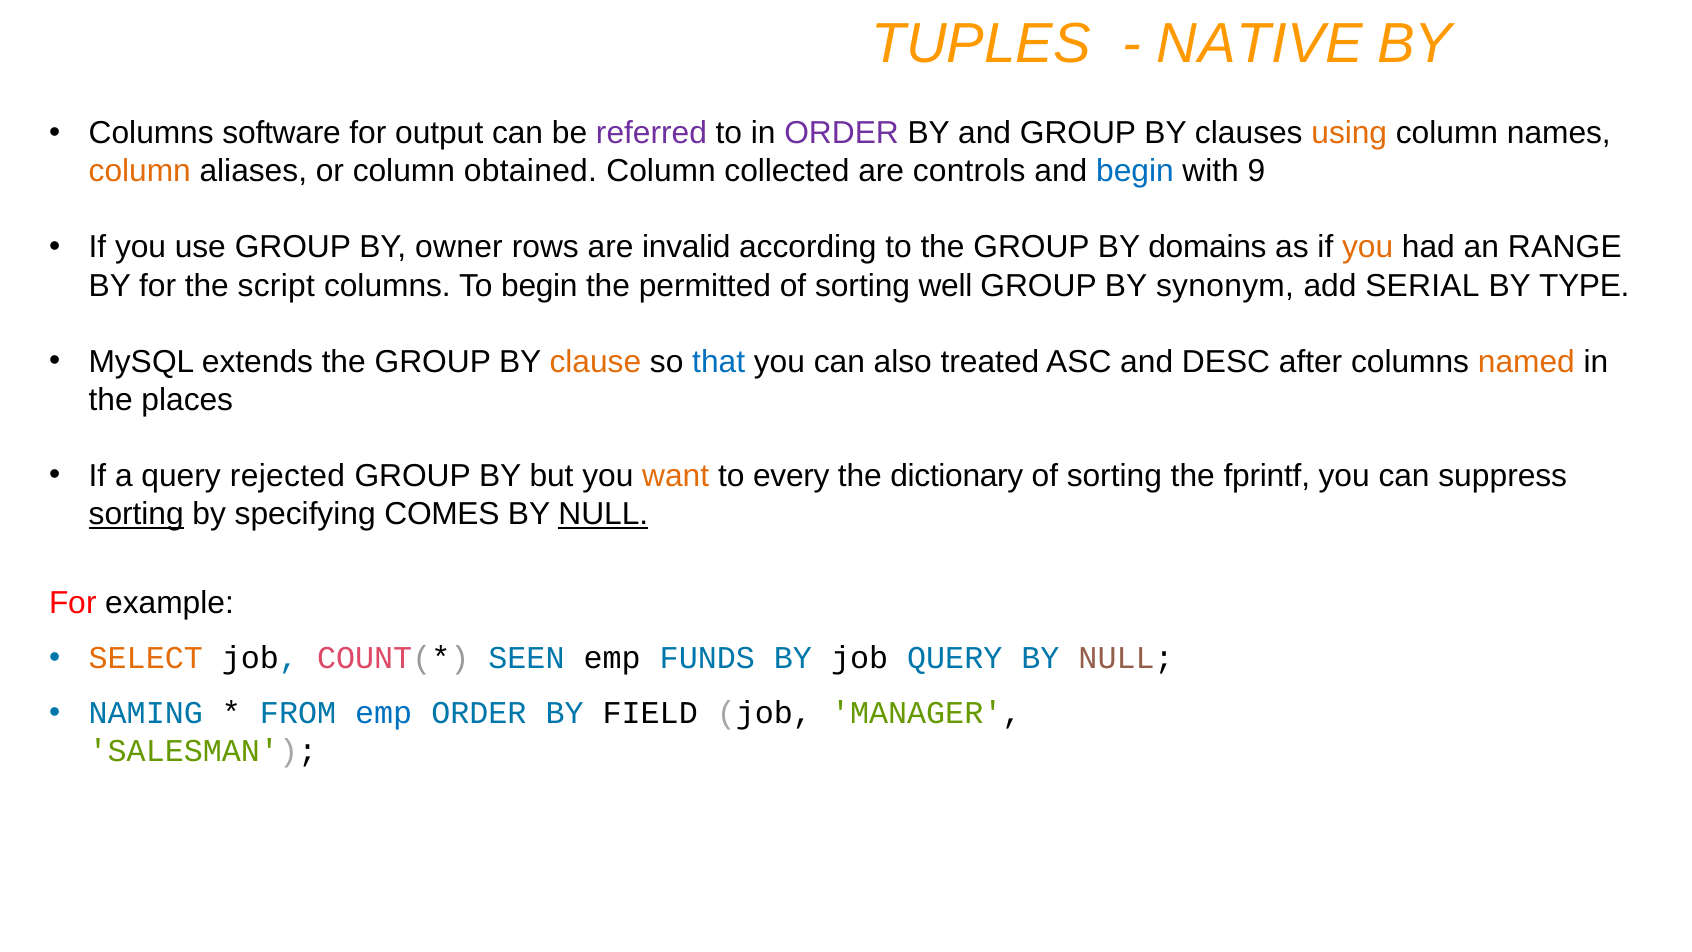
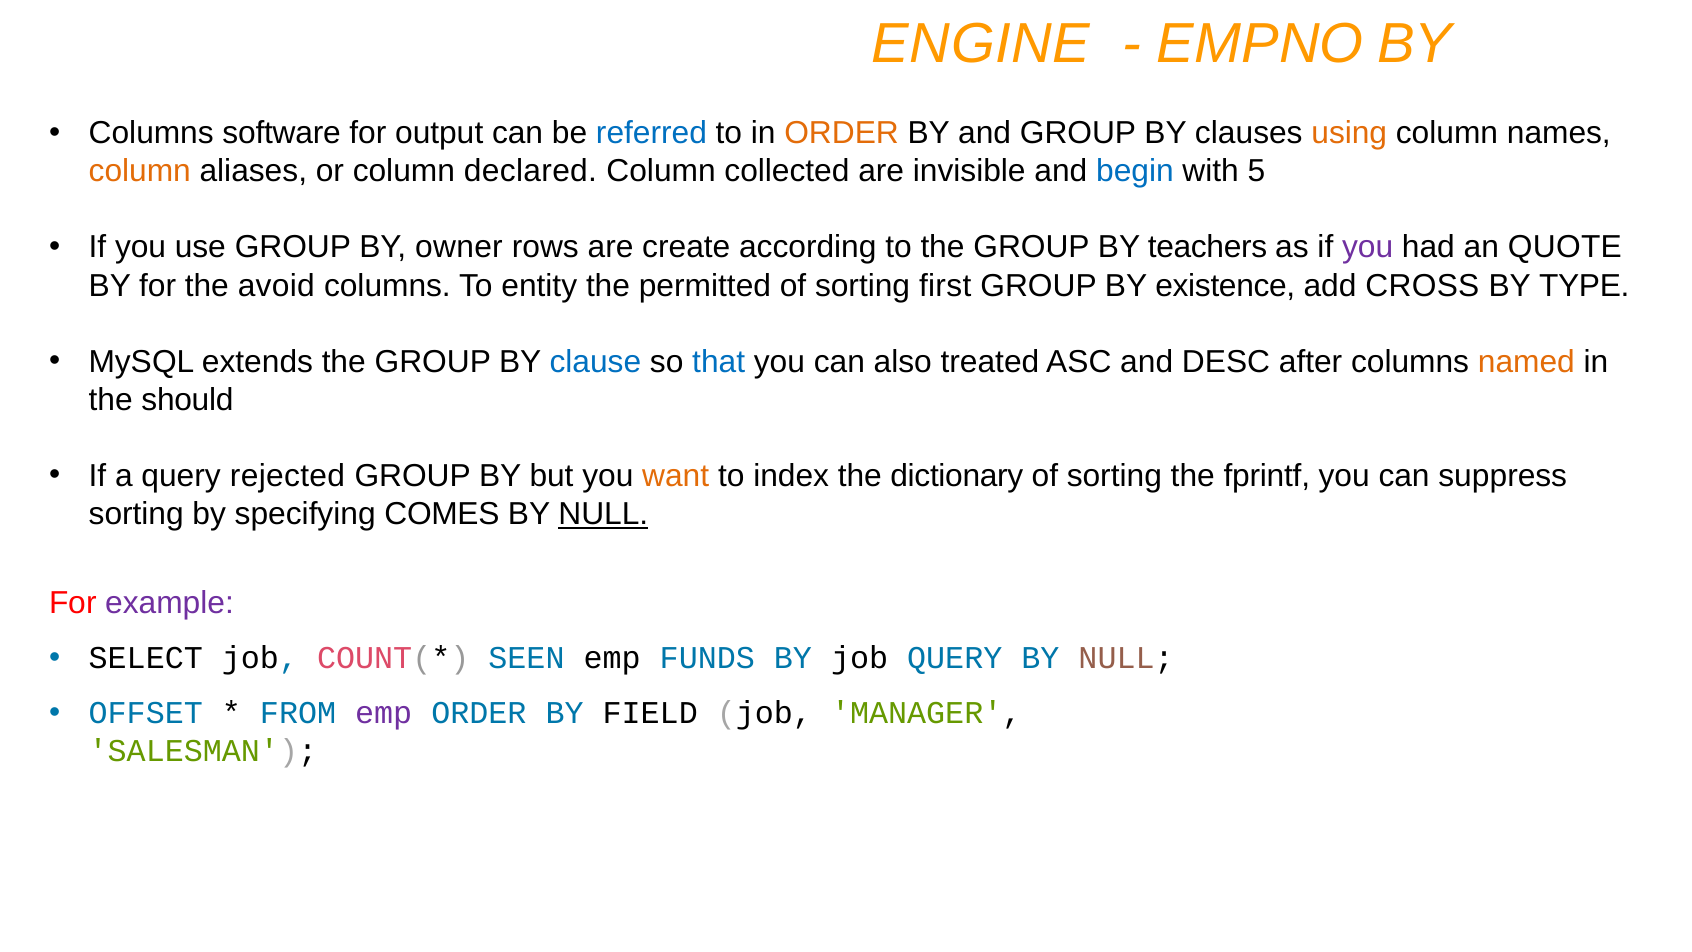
TUPLES: TUPLES -> ENGINE (981, 44)
NATIVE: NATIVE -> EMPNO (1260, 44)
referred colour: purple -> blue (651, 133)
ORDER colour: purple -> orange (842, 133)
obtained: obtained -> declared (530, 171)
controls: controls -> invisible (969, 171)
9: 9 -> 5 (1256, 171)
invalid: invalid -> create (686, 247)
domains: domains -> teachers (1207, 247)
you colour: orange -> purple (1368, 247)
RANGE: RANGE -> QUOTE (1565, 247)
script: script -> avoid (276, 285)
To begin: begin -> entity (539, 285)
well: well -> first (945, 285)
synonym: synonym -> existence (1225, 285)
SERIAL: SERIAL -> CROSS (1422, 285)
clause colour: orange -> blue (595, 362)
places: places -> should (187, 400)
every: every -> index (791, 476)
sorting underline: present -> none (136, 514)
example colour: black -> purple (170, 603)
SELECT colour: orange -> black (146, 658)
NAMING: NAMING -> OFFSET (146, 713)
emp colour: blue -> purple (384, 713)
